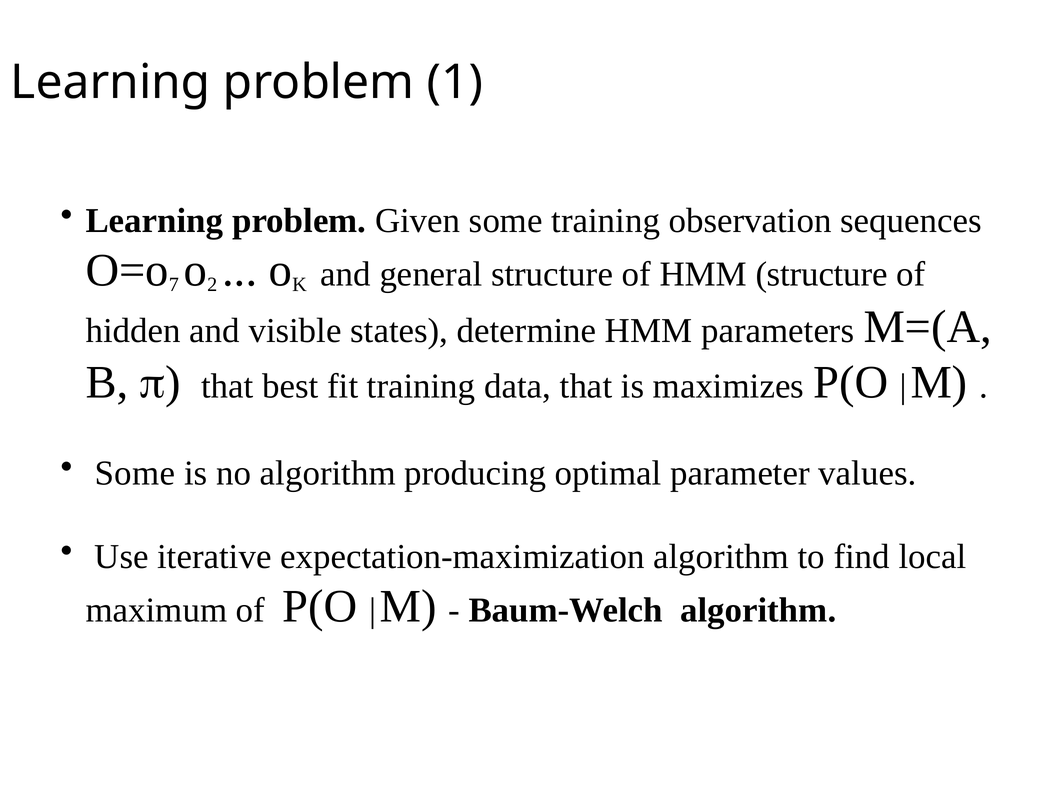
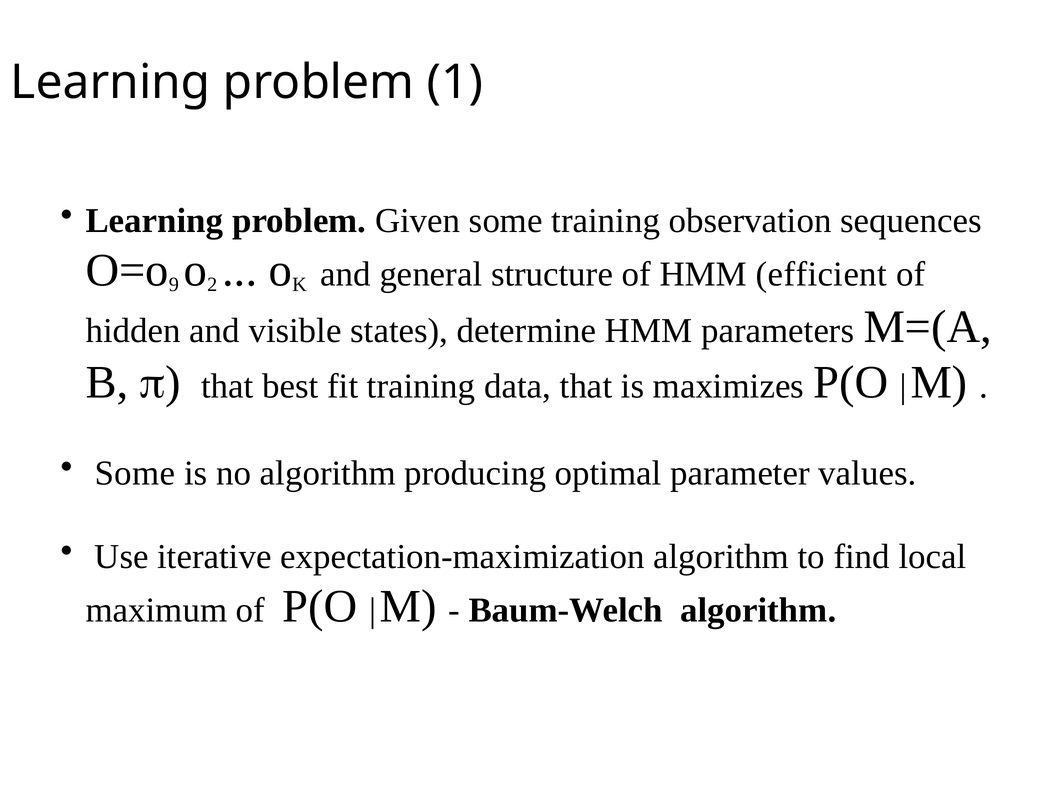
7: 7 -> 9 (174, 285)
HMM structure: structure -> efficient (821, 274)
